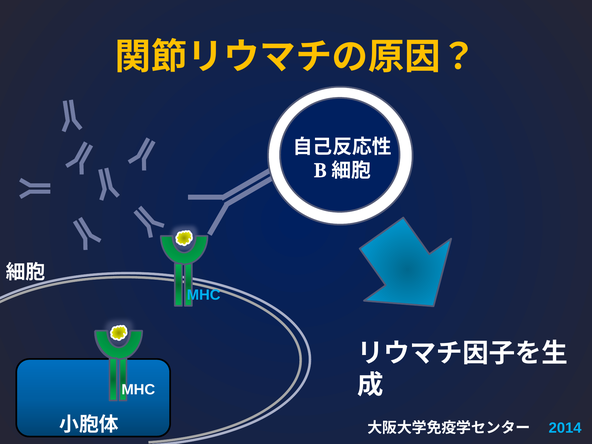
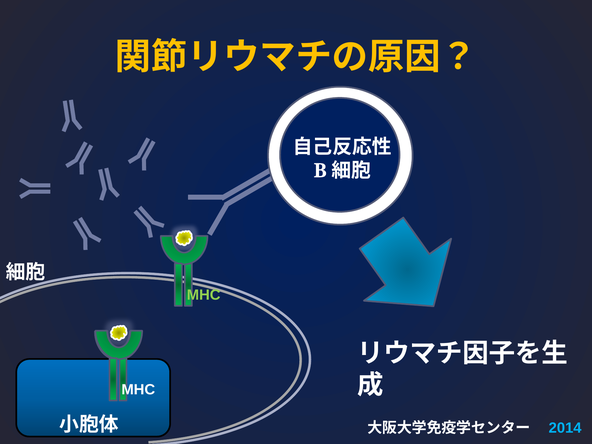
MHC colour: light blue -> light green (204, 295)
